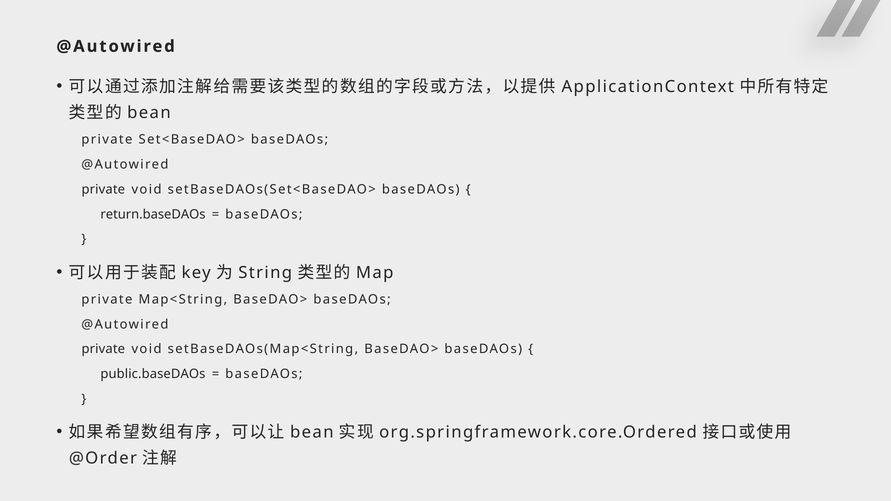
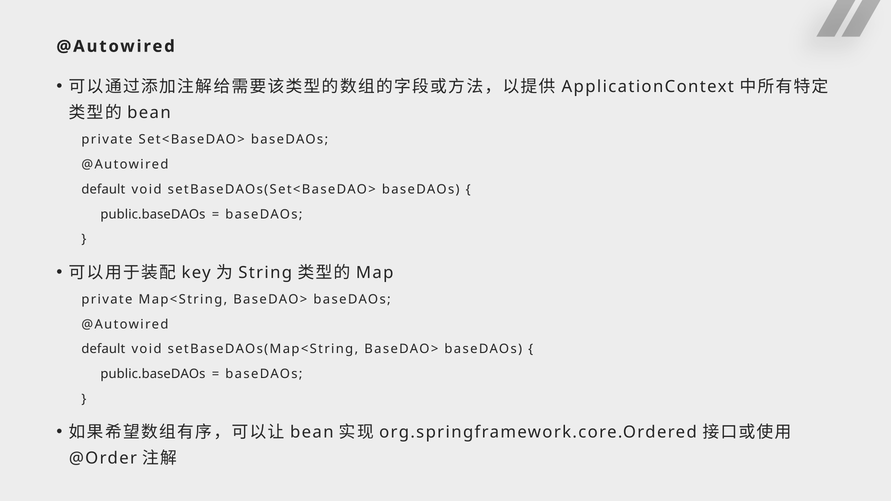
private: private -> default (103, 189)
return.baseDAOs: return.baseDAOs -> public.baseDAOs (153, 214)
private: private -> default (103, 349)
